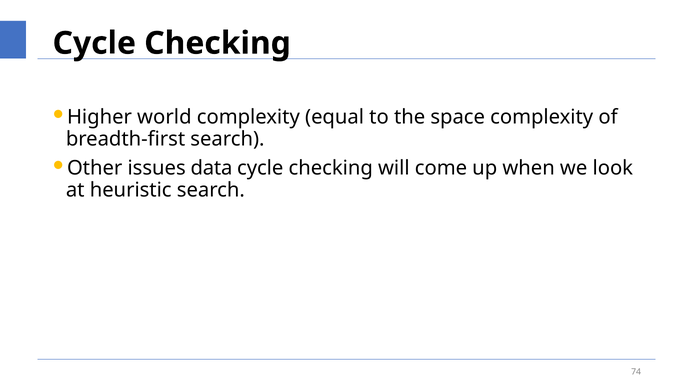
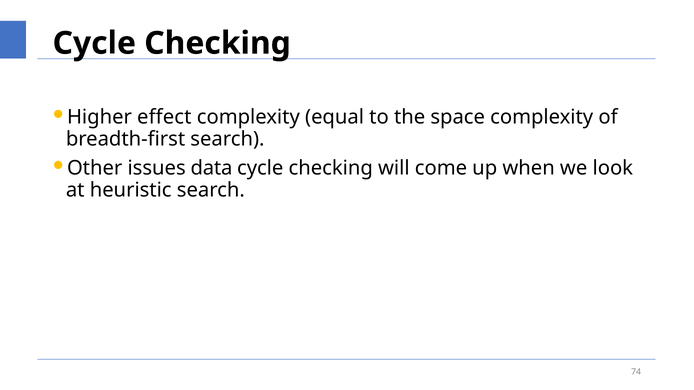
world: world -> effect (164, 117)
